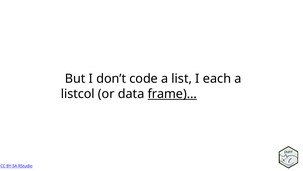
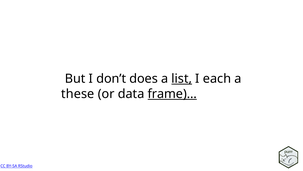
code: code -> does (144, 79)
list underline: none -> present (182, 79)
listcol: listcol -> these (78, 94)
